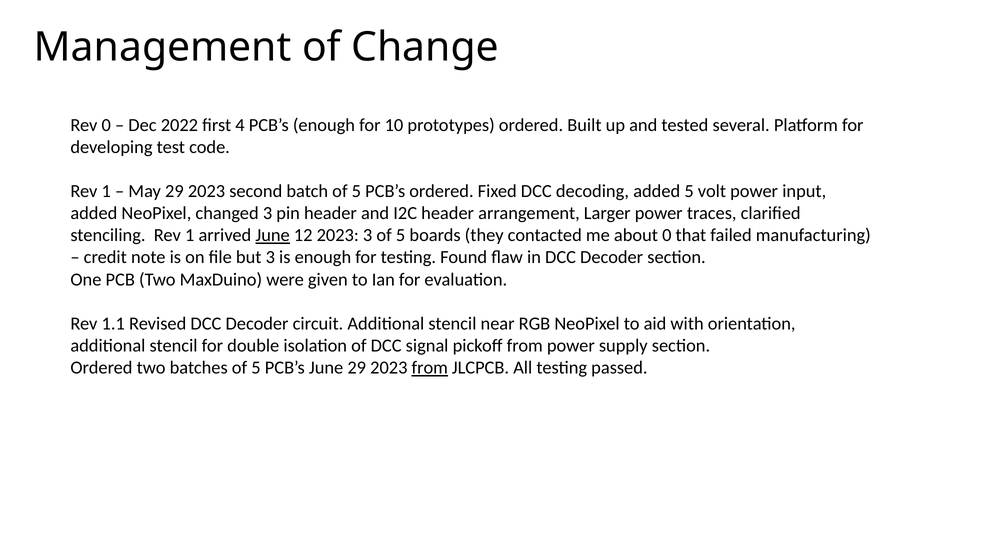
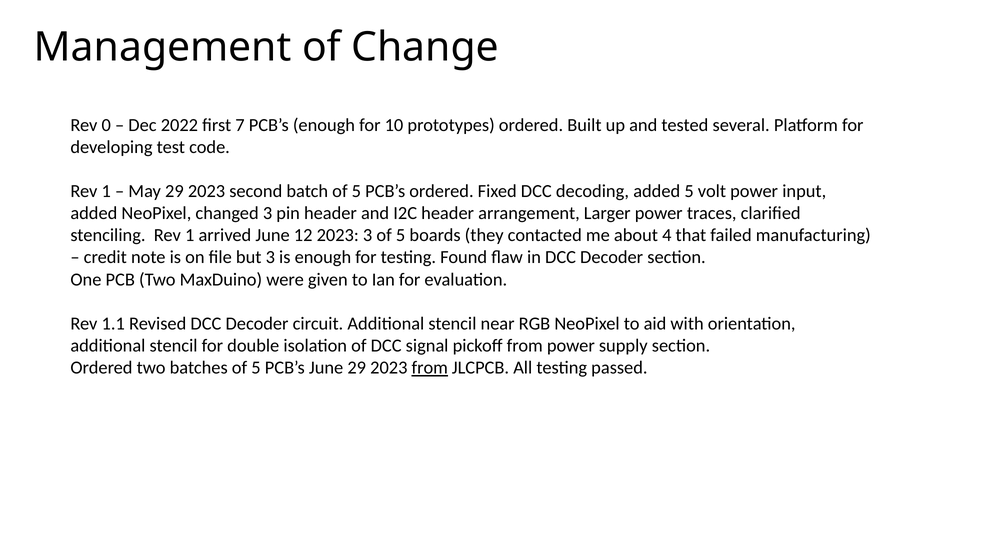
4: 4 -> 7 (240, 125)
June underline: present -> none (273, 235)
about 0: 0 -> 4 (667, 235)
